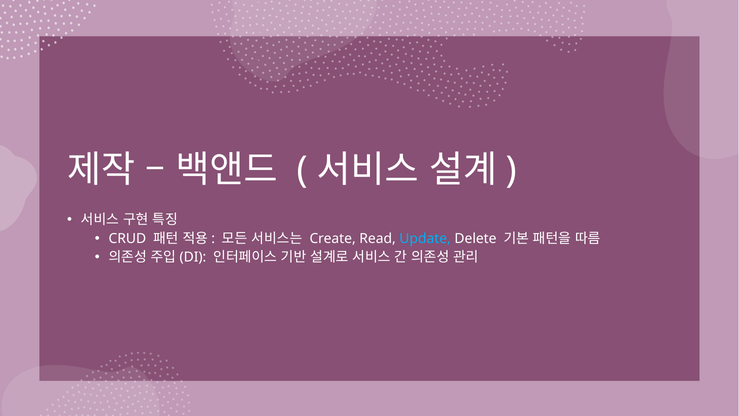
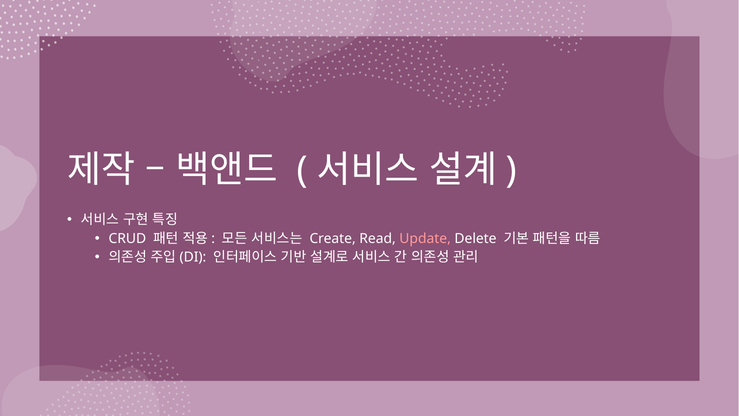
Update colour: light blue -> pink (425, 238)
